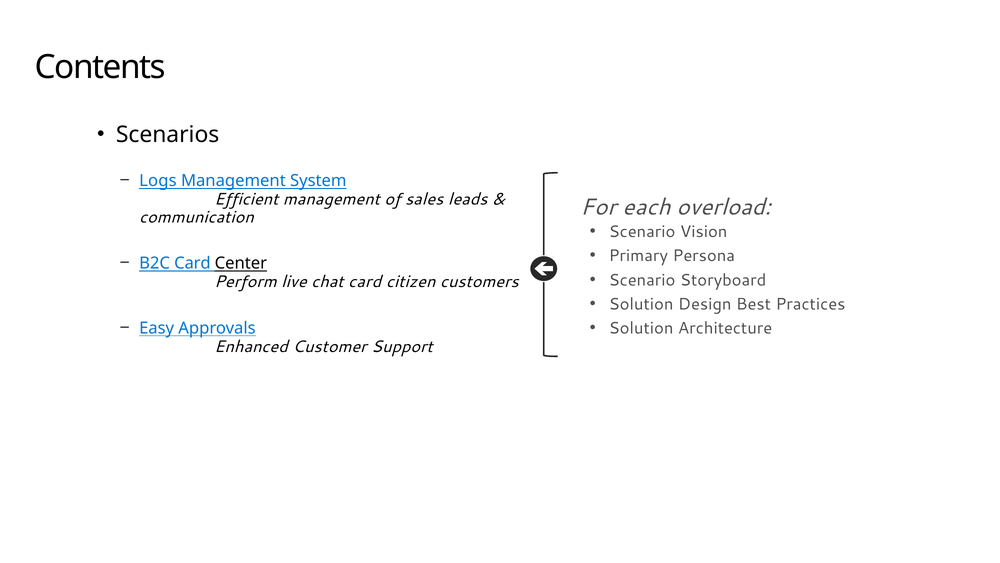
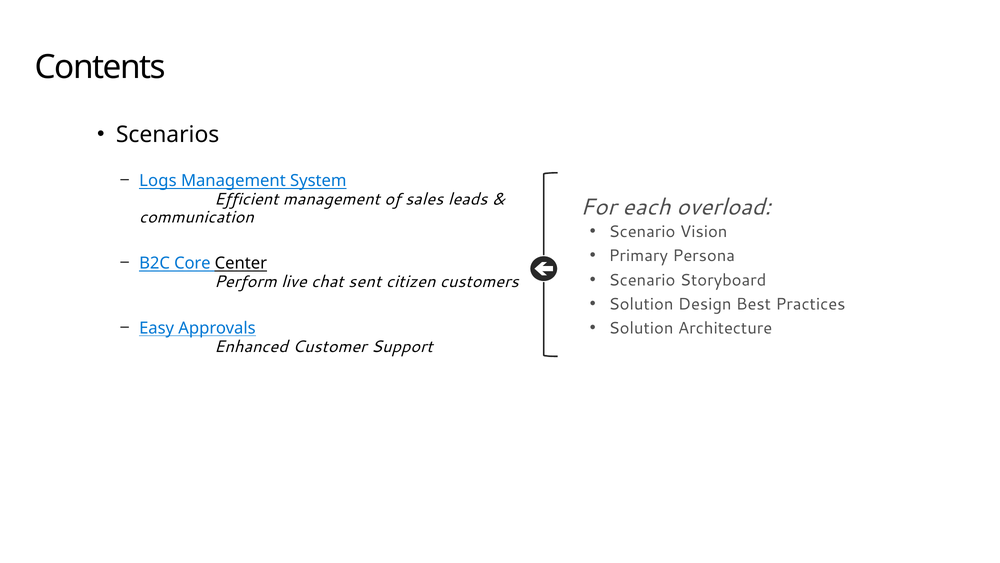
B2C Card: Card -> Core (192, 263)
chat card: card -> sent (365, 282)
